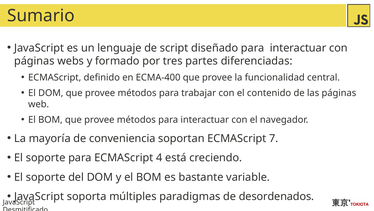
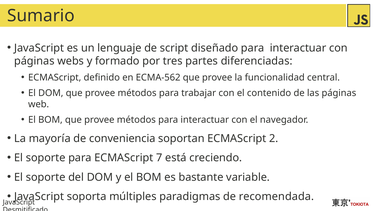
ECMA-400: ECMA-400 -> ECMA-562 (158, 77)
7: 7 -> 2 (274, 138)
4: 4 -> 7 (159, 157)
desordenados: desordenados -> recomendada (276, 196)
